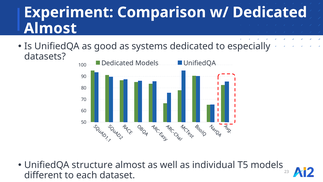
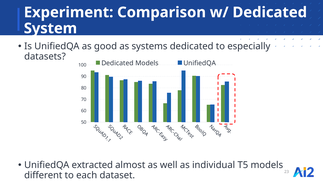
Almost: Almost -> System (50, 28)
structure: structure -> extracted (92, 165)
